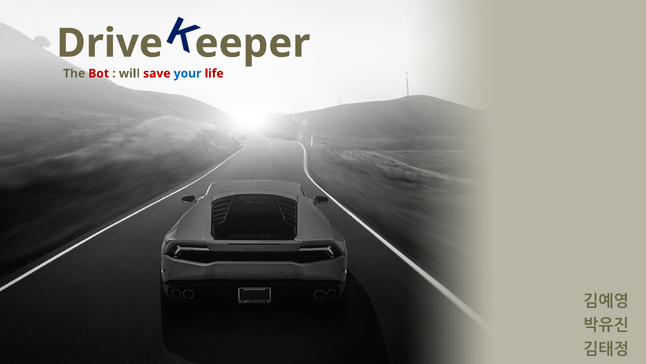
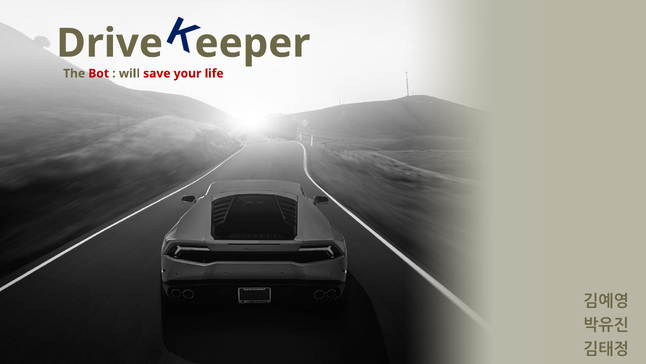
your colour: blue -> red (188, 73)
